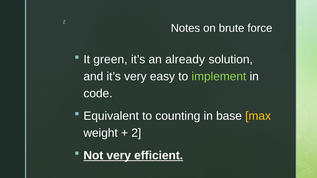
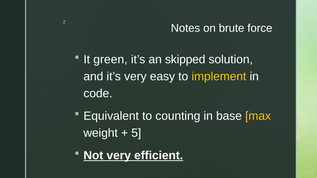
already: already -> skipped (185, 60)
implement colour: light green -> yellow (219, 77)
2: 2 -> 5 (136, 133)
